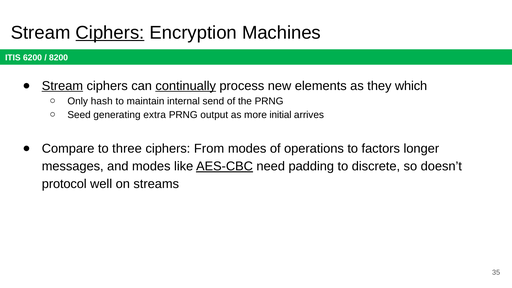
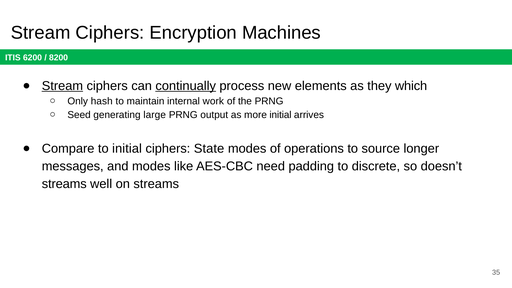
Ciphers underline: present -> none (110, 33)
send: send -> work (213, 101)
extra: extra -> large (155, 115)
to three: three -> initial (127, 149)
From: From -> State (209, 149)
factors: factors -> source (381, 149)
AES-CBC underline: present -> none (225, 166)
protocol: protocol -> streams (64, 184)
